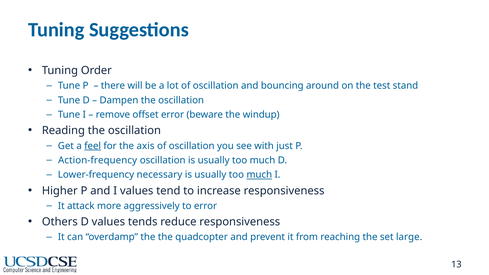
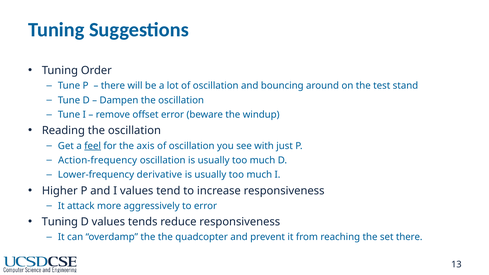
necessary: necessary -> derivative (159, 175)
much underline: present -> none (259, 175)
Others: Others -> Tuning (60, 222)
set large: large -> there (409, 237)
